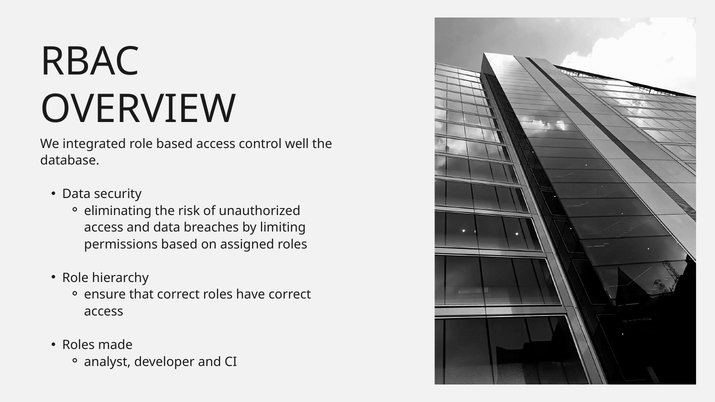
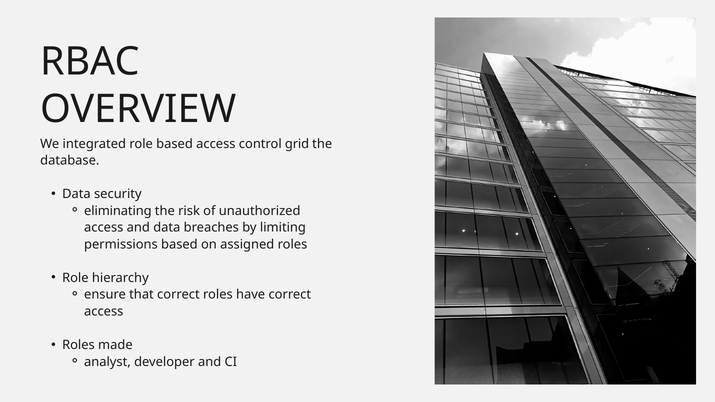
well: well -> grid (297, 144)
